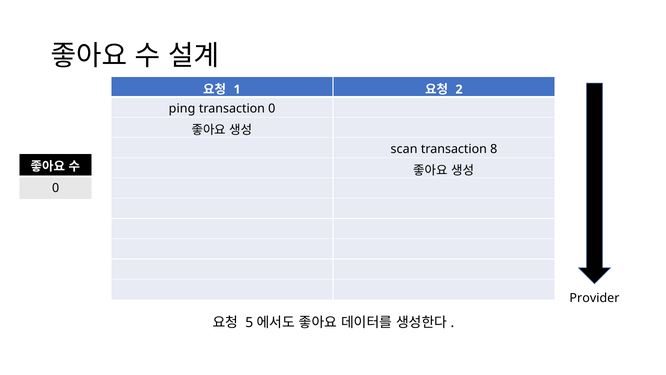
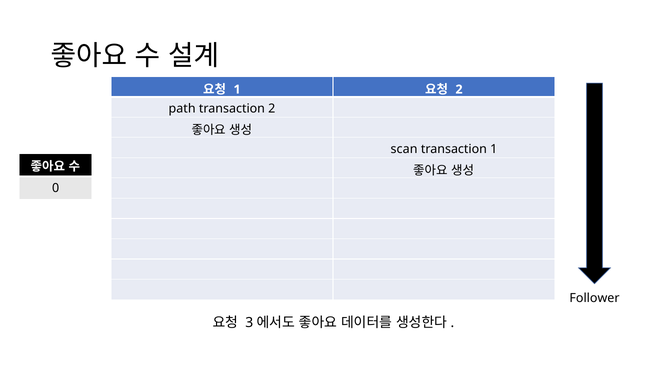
ping: ping -> path (182, 108)
transaction 0: 0 -> 2 (272, 108)
transaction 8: 8 -> 1 (494, 149)
Provider: Provider -> Follower (595, 298)
5: 5 -> 3 (249, 322)
